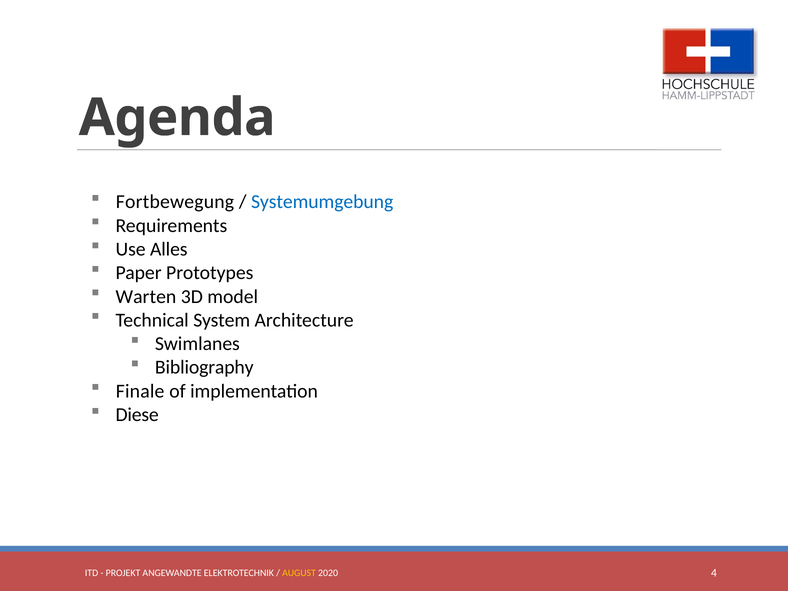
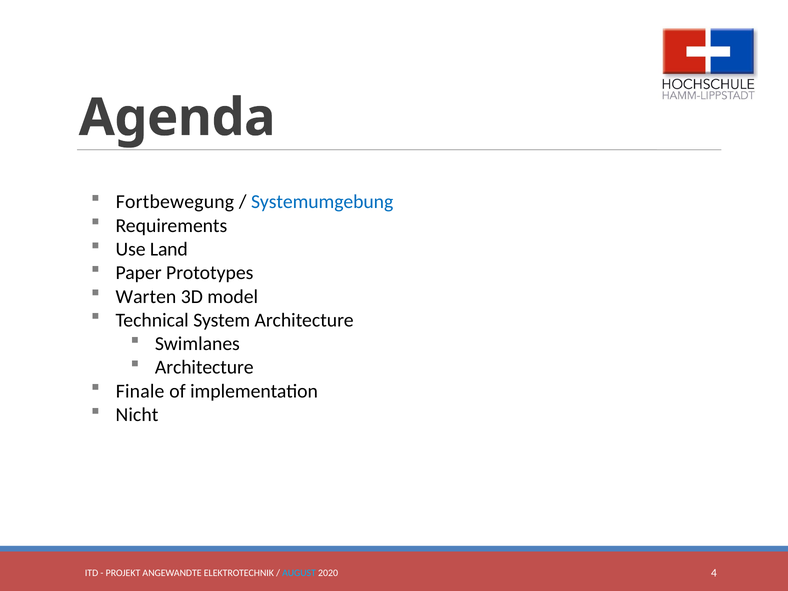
Alles: Alles -> Land (169, 249)
Bibliography: Bibliography -> Architecture (204, 367)
Diese: Diese -> Nicht (137, 415)
AUGUST colour: yellow -> light blue (299, 573)
